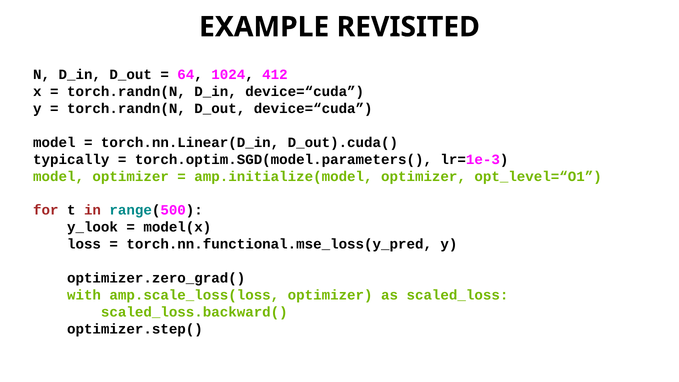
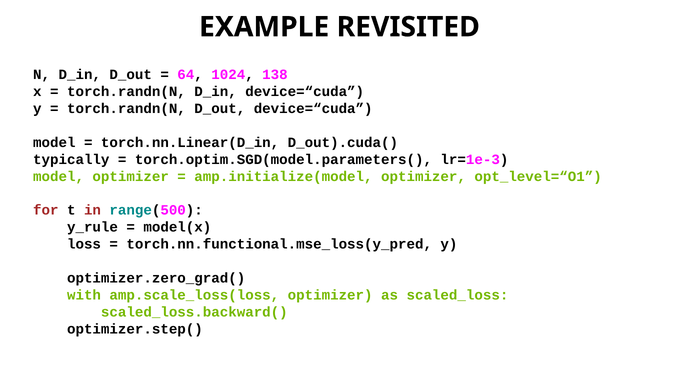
412: 412 -> 138 (275, 74)
y_look: y_look -> y_rule (92, 227)
